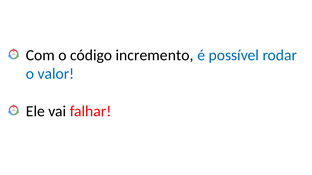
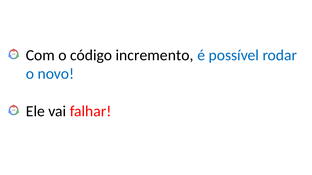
valor: valor -> novo (56, 74)
